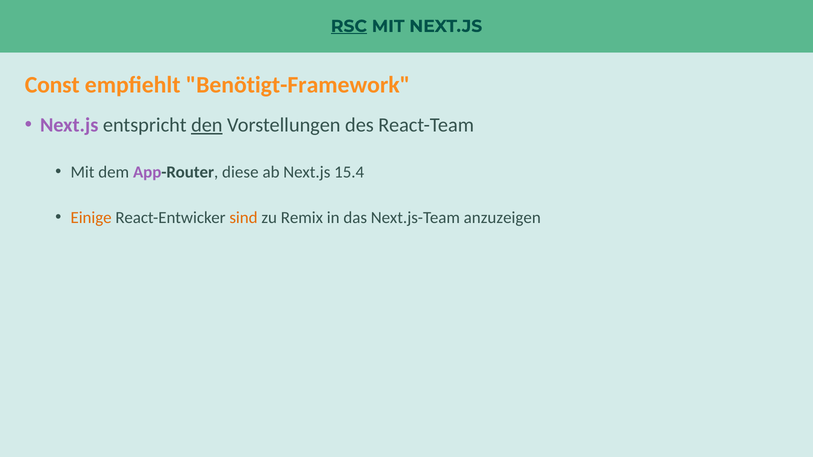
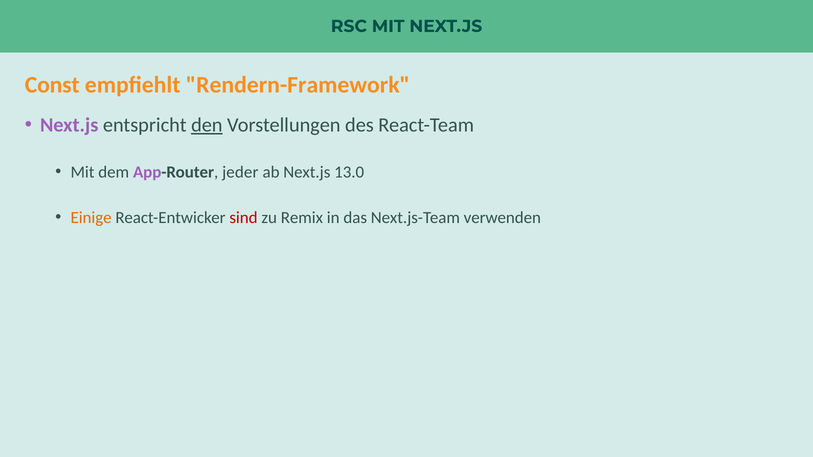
RSC underline: present -> none (349, 26)
Benötigt-Framework: Benötigt-Framework -> Rendern-Framework (298, 85)
diese: diese -> jeder (240, 172)
15.4: 15.4 -> 13.0 (349, 172)
sind colour: orange -> red (244, 218)
anzuzeigen: anzuzeigen -> verwenden (502, 218)
